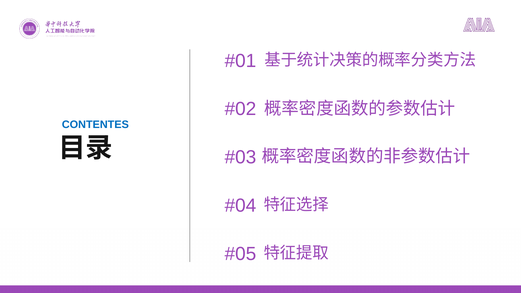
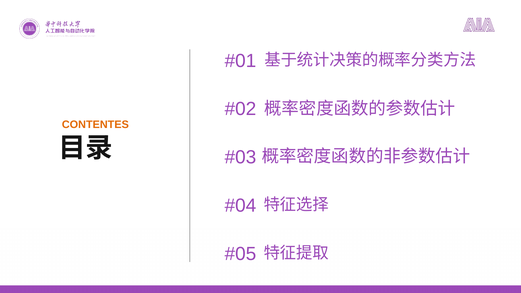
CONTENTES colour: blue -> orange (95, 125)
